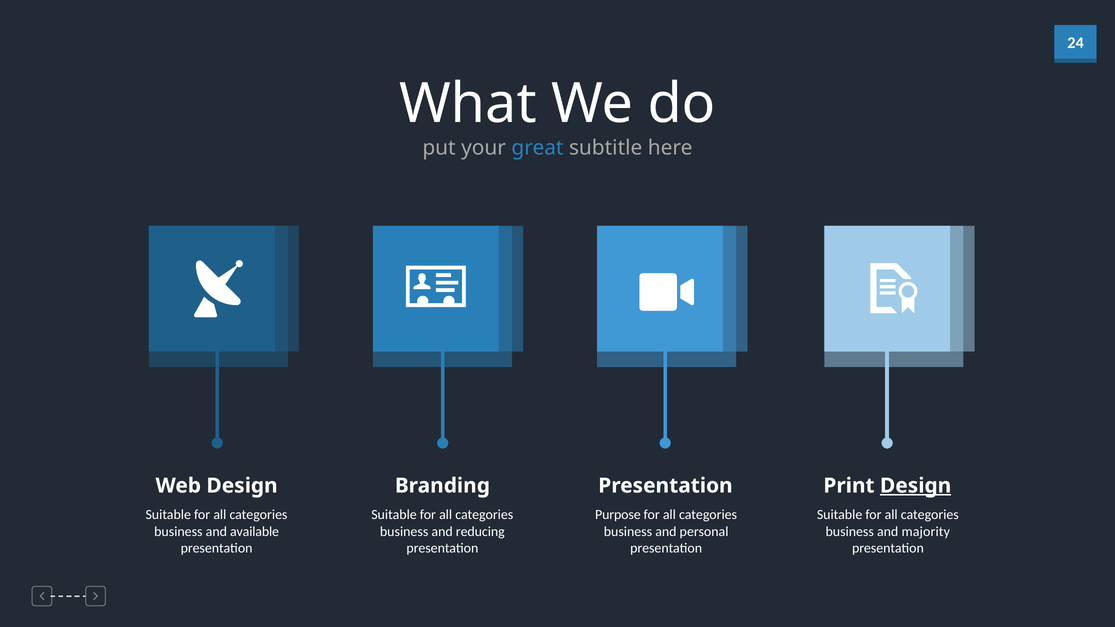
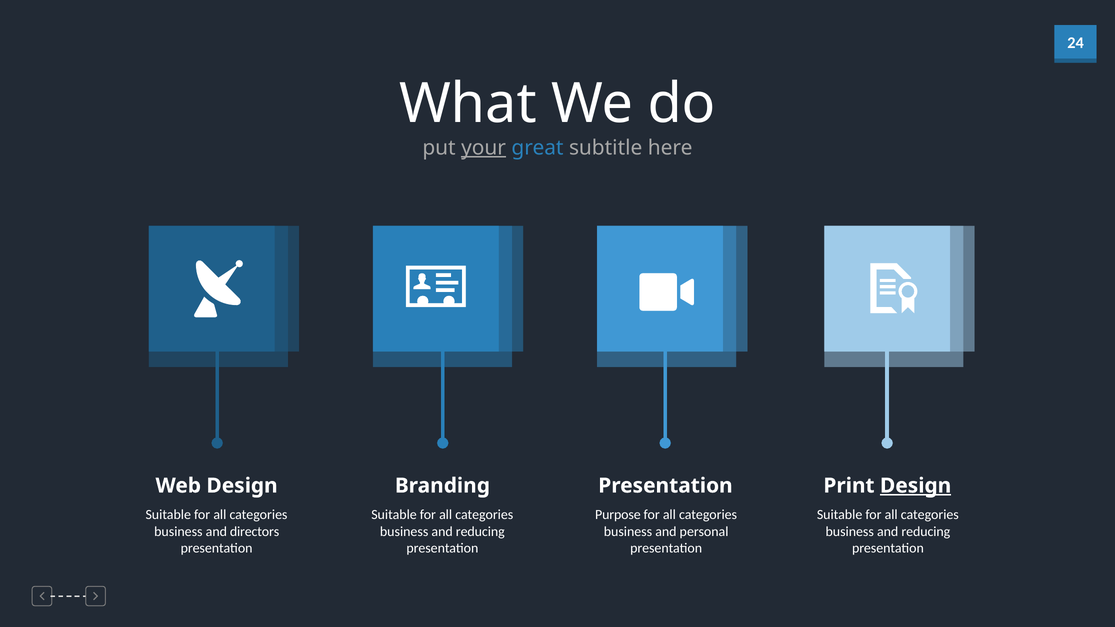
your underline: none -> present (484, 148)
available: available -> directors (255, 532)
majority: majority -> reducing (926, 532)
